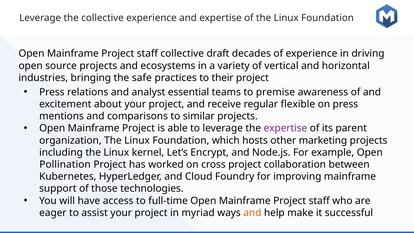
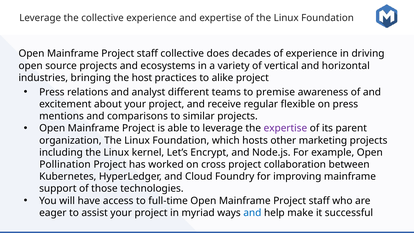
draft: draft -> does (218, 54)
safe: safe -> host (142, 78)
their: their -> alike (223, 78)
essential: essential -> different (188, 92)
and colour: orange -> blue (252, 213)
